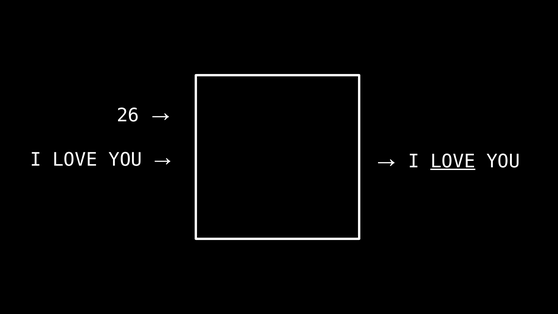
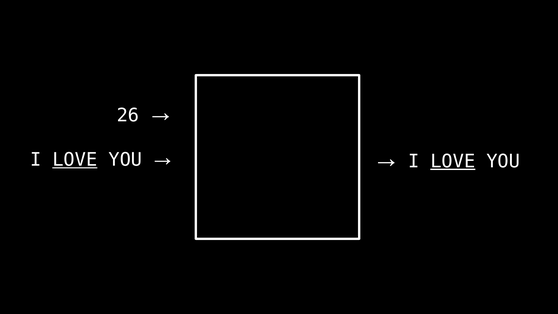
LOVE underline: none -> present (75, 160)
